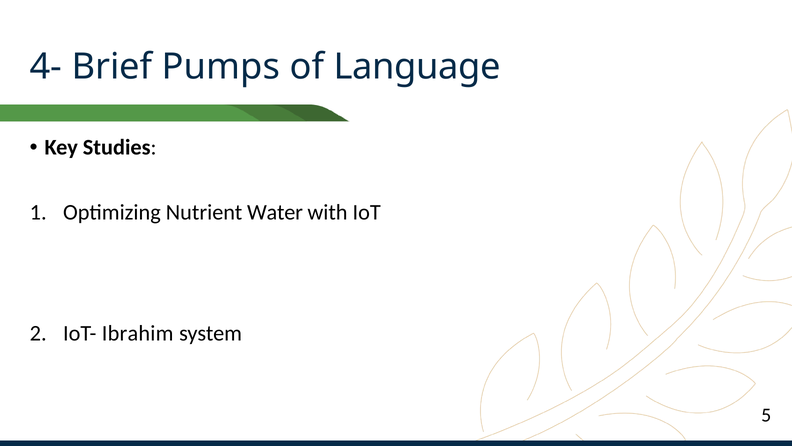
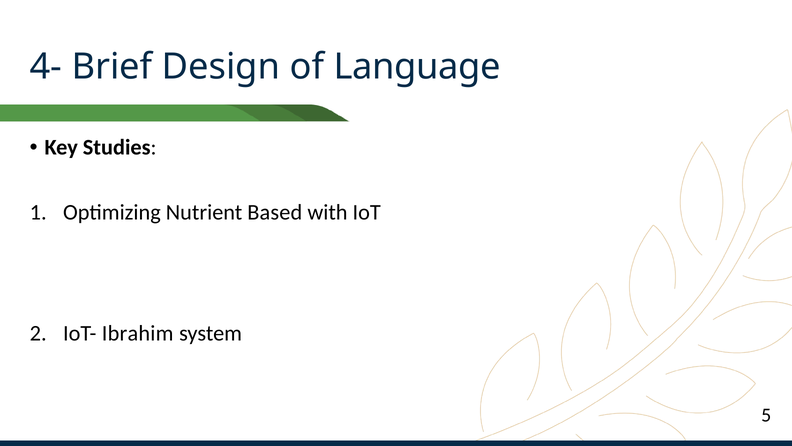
Pumps: Pumps -> Design (221, 67)
Water: Water -> Based (275, 212)
